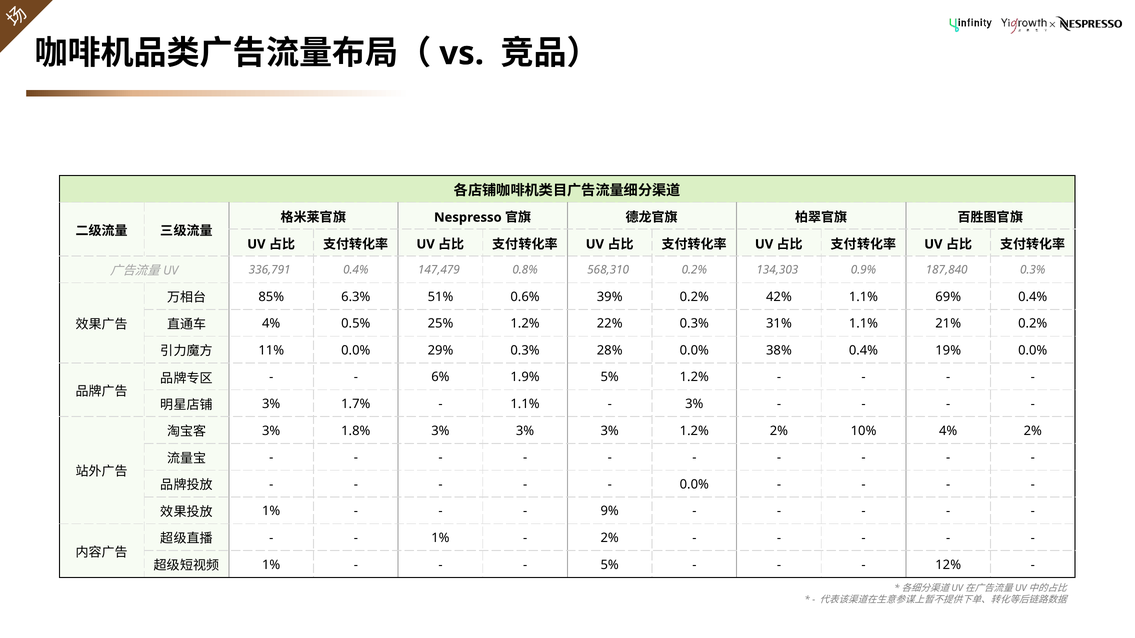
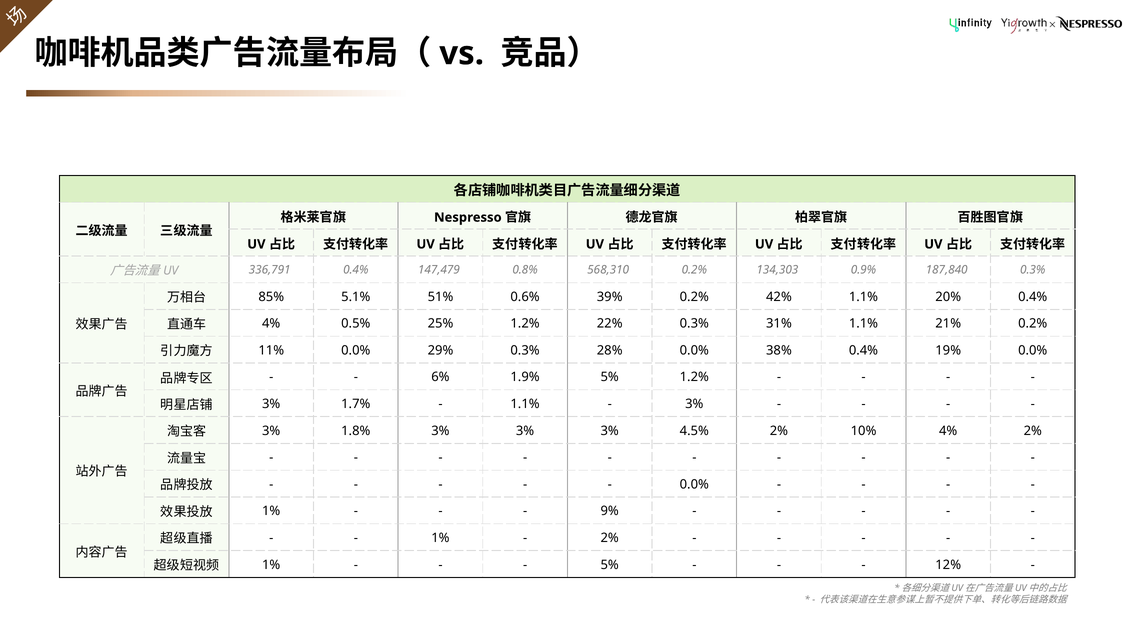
6.3%: 6.3% -> 5.1% (356, 297)
69%: 69% -> 20% (948, 297)
3% 1.2%: 1.2% -> 4.5% (694, 431)
